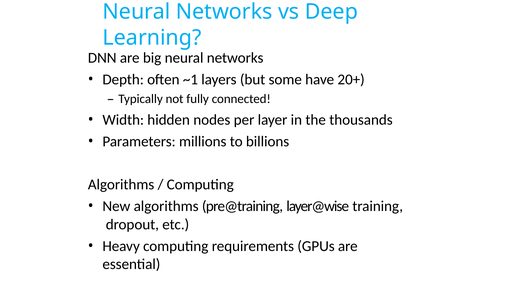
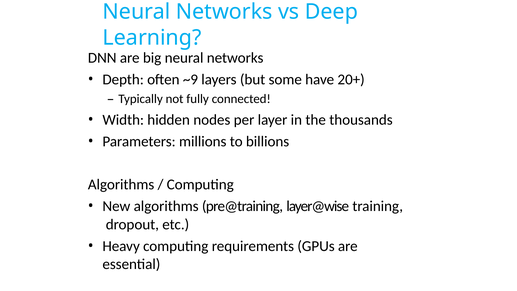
~1: ~1 -> ~9 (190, 79)
